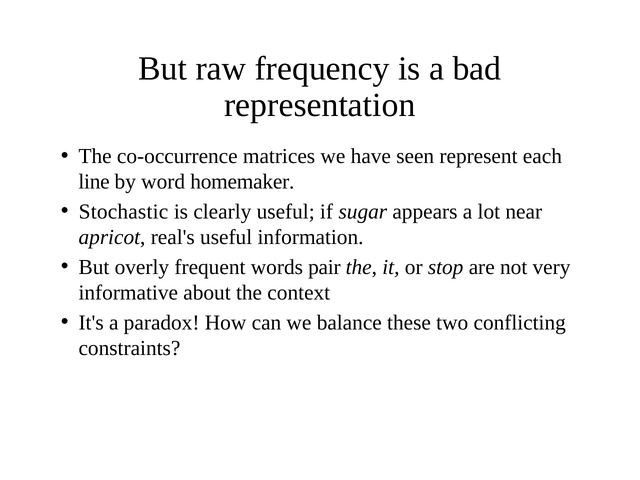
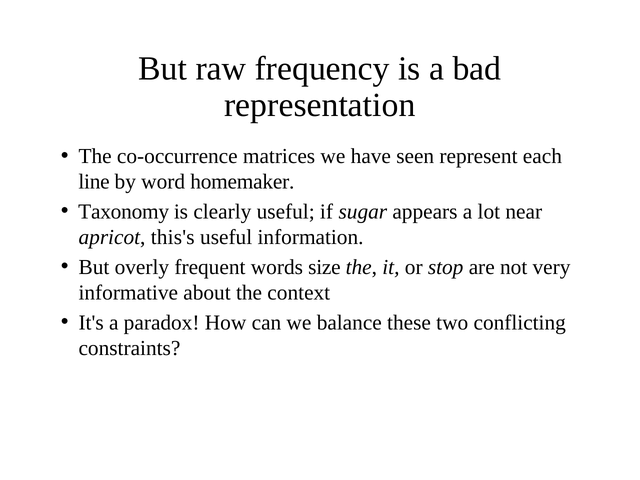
Stochastic: Stochastic -> Taxonomy (124, 212)
real's: real's -> this's (173, 237)
pair: pair -> size (324, 267)
